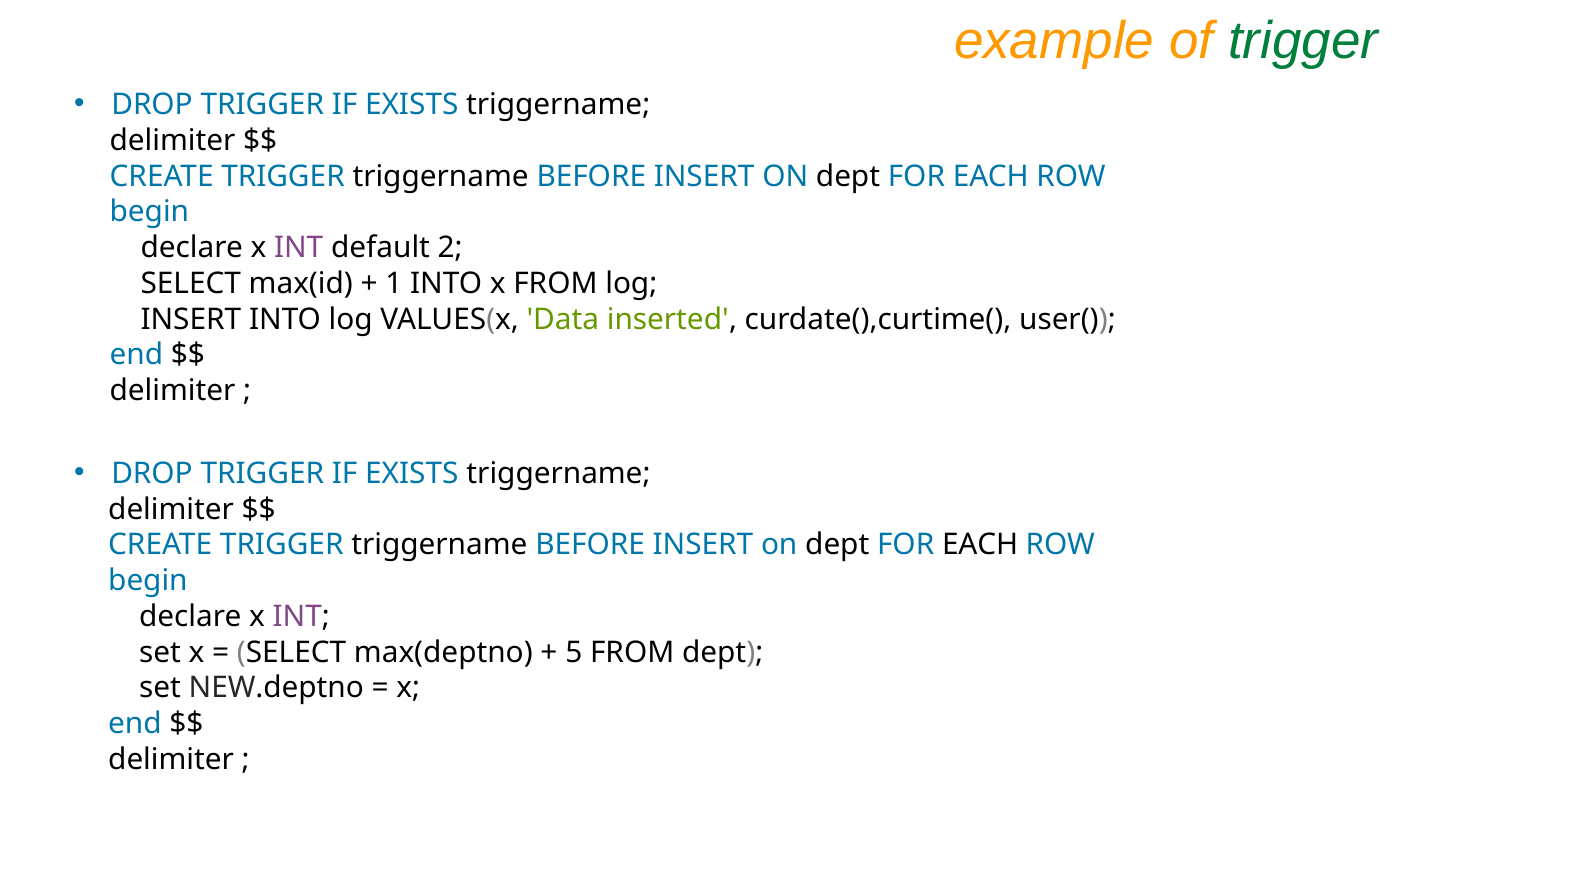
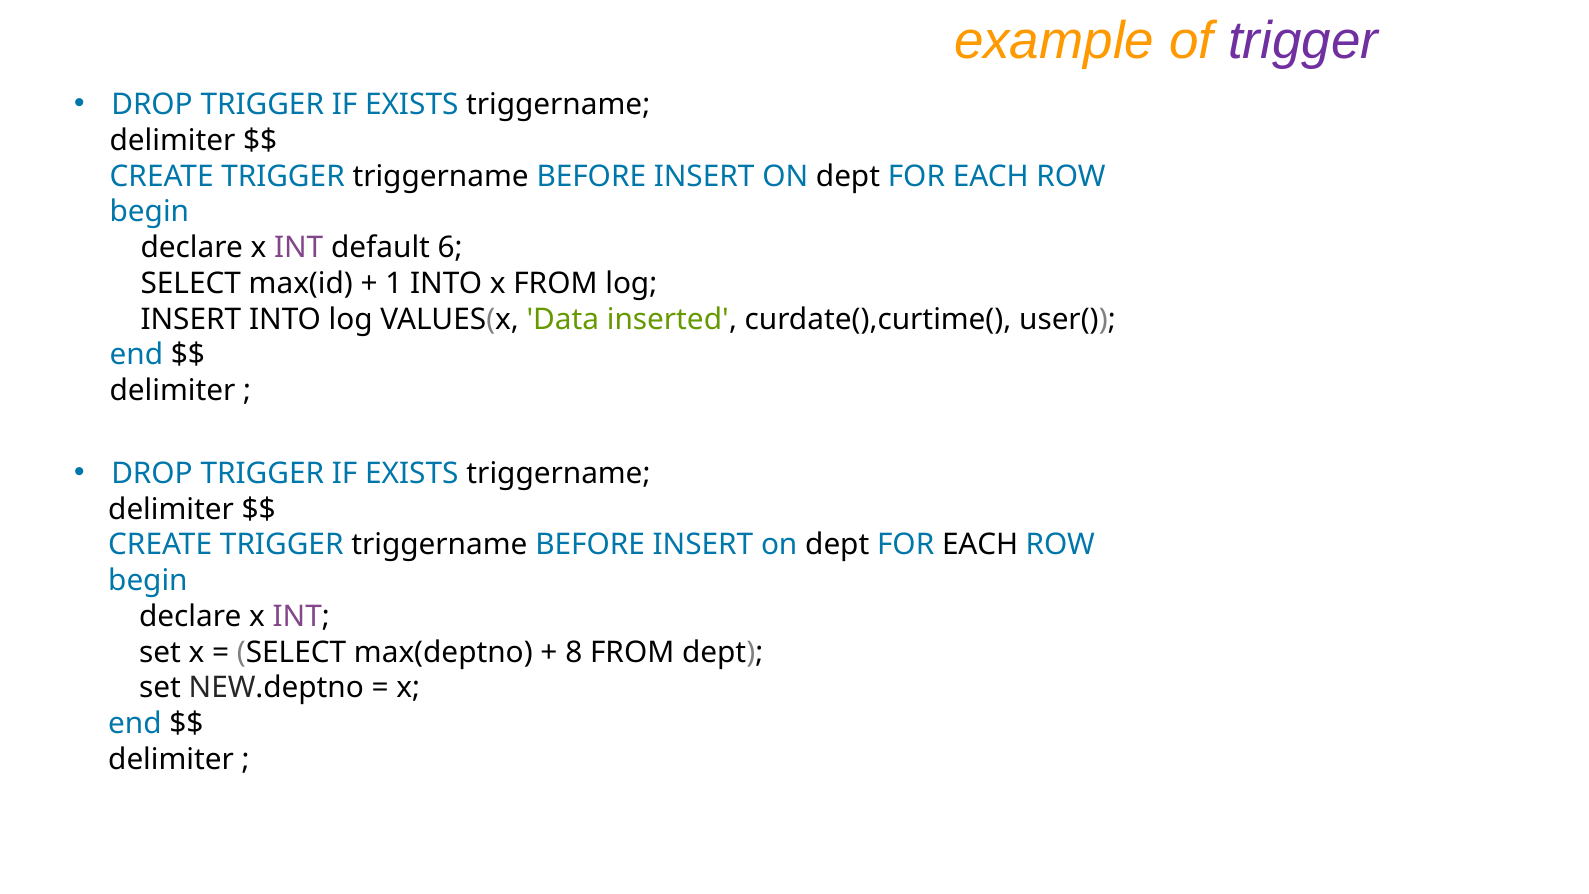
trigger colour: green -> purple (1303, 41)
2: 2 -> 6 (450, 248)
5: 5 -> 8 (574, 652)
